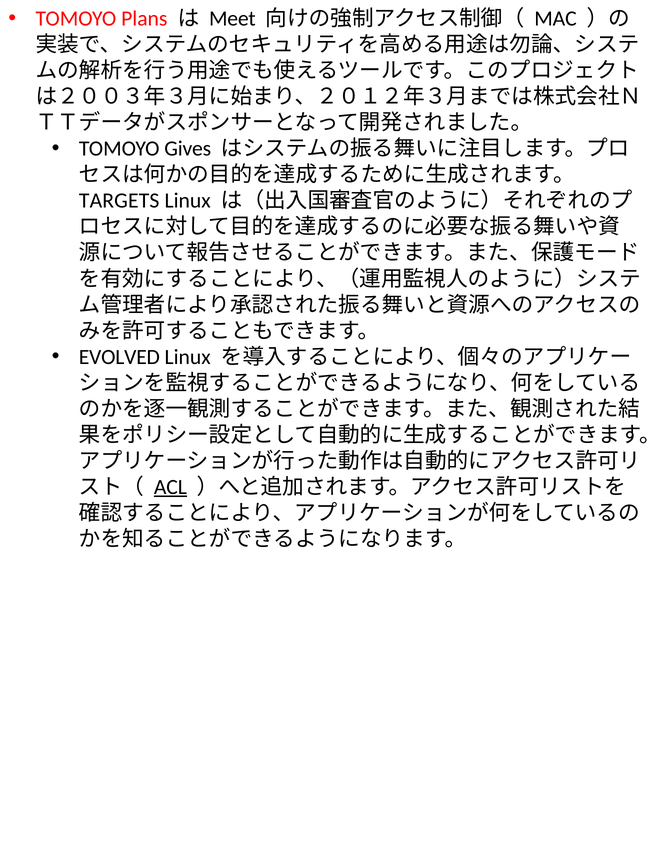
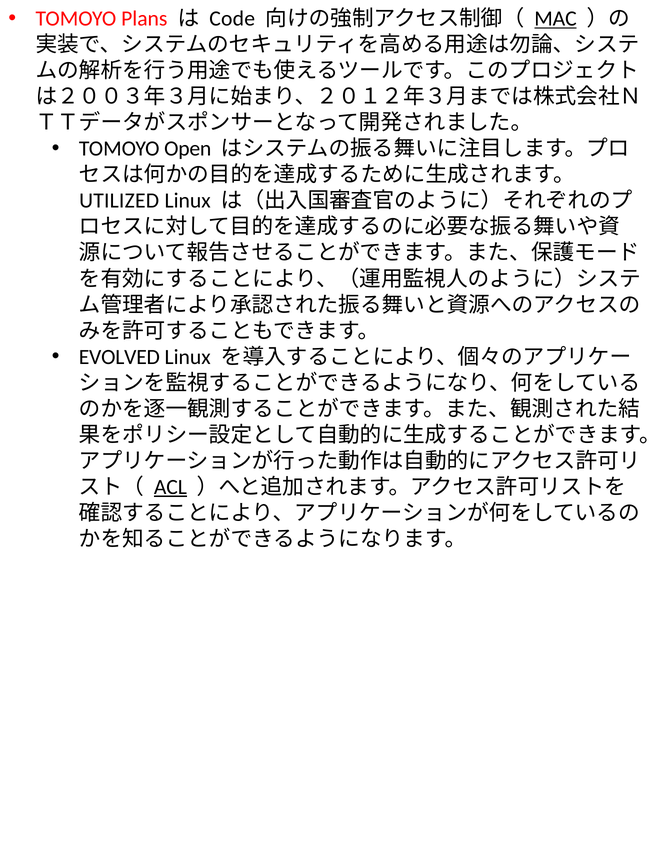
Meet: Meet -> Code (232, 19)
MAC underline: none -> present (556, 19)
Gives: Gives -> Open (188, 149)
TARGETS: TARGETS -> UTILIZED (119, 201)
